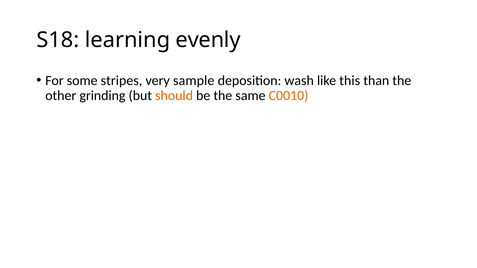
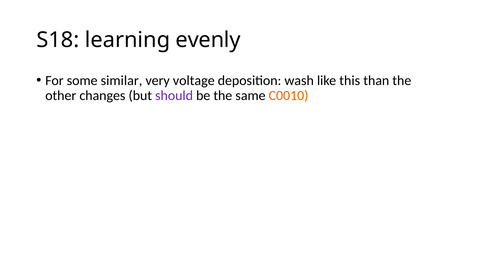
stripes: stripes -> similar (122, 81)
sample: sample -> voltage (194, 81)
grinding: grinding -> changes (102, 96)
should colour: orange -> purple (174, 96)
